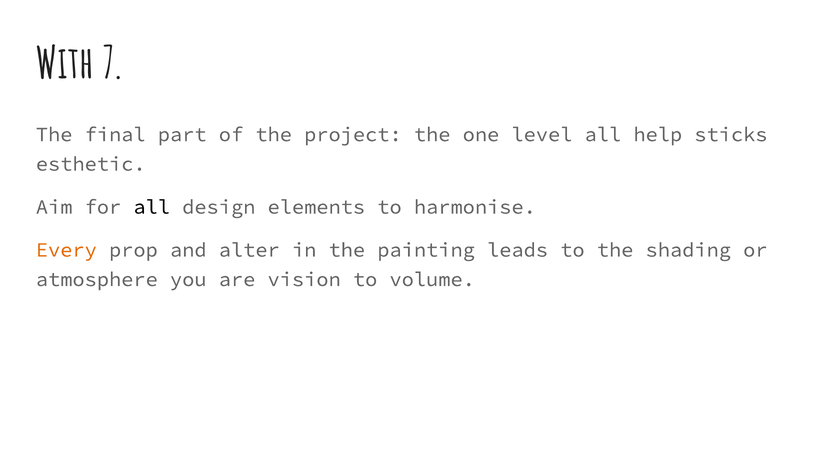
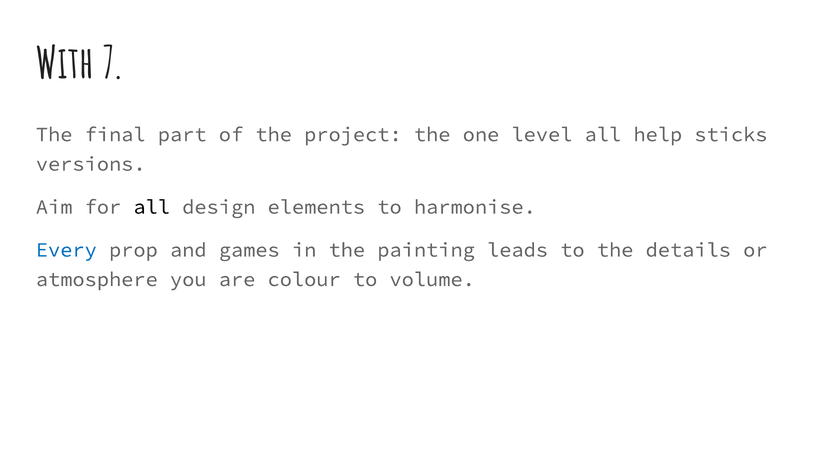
esthetic: esthetic -> versions (91, 164)
Every colour: orange -> blue (66, 250)
alter: alter -> games (249, 250)
shading: shading -> details (688, 250)
vision: vision -> colour (304, 280)
